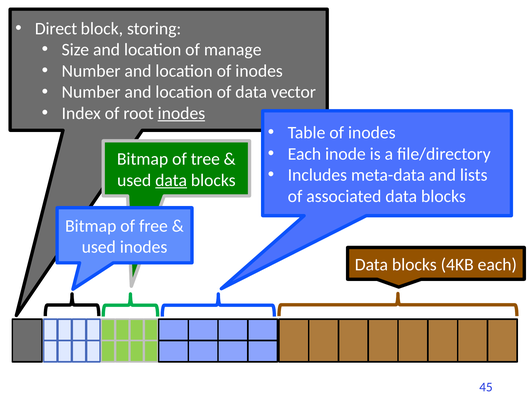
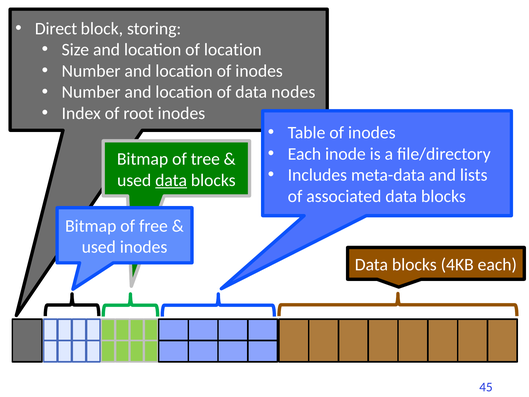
of manage: manage -> location (233, 50)
vector: vector -> nodes (293, 92)
inodes underline: present -> none (181, 113)
